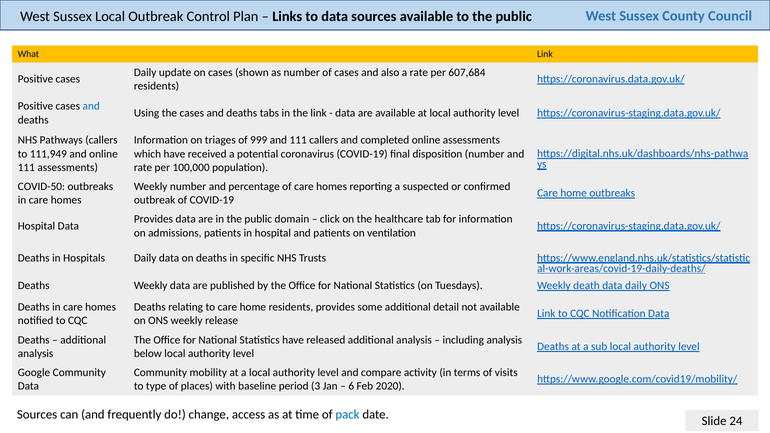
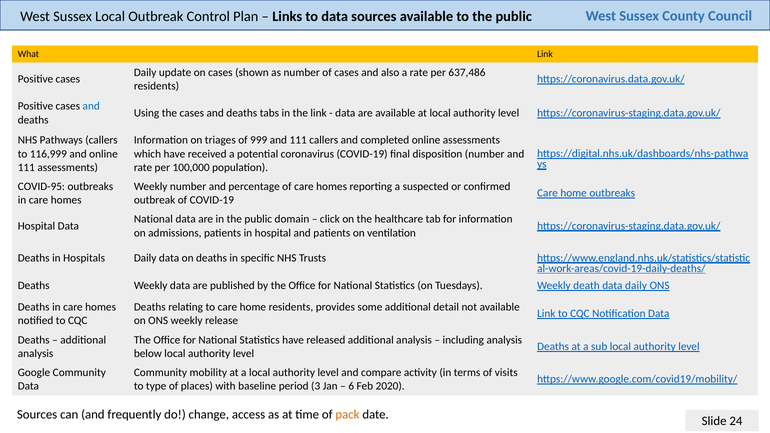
607,684: 607,684 -> 637,486 (467, 72)
111,949: 111,949 -> 116,999 (48, 154)
COVID-50: COVID-50 -> COVID-95 (41, 186)
Provides: Provides -> National (153, 219)
pack colour: blue -> orange (347, 415)
